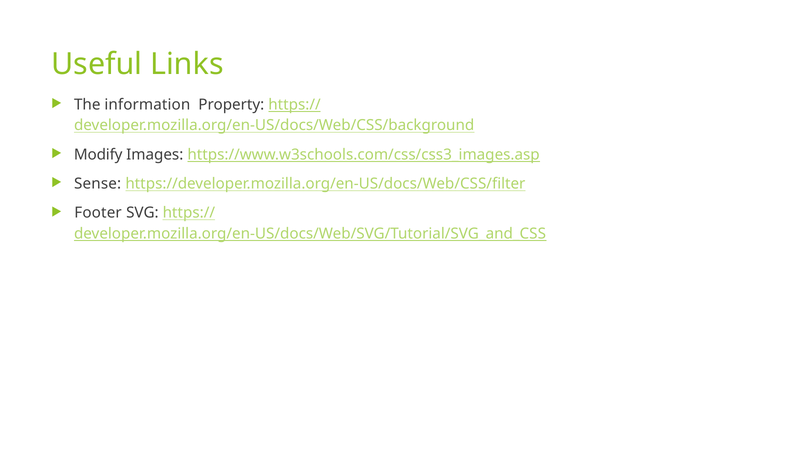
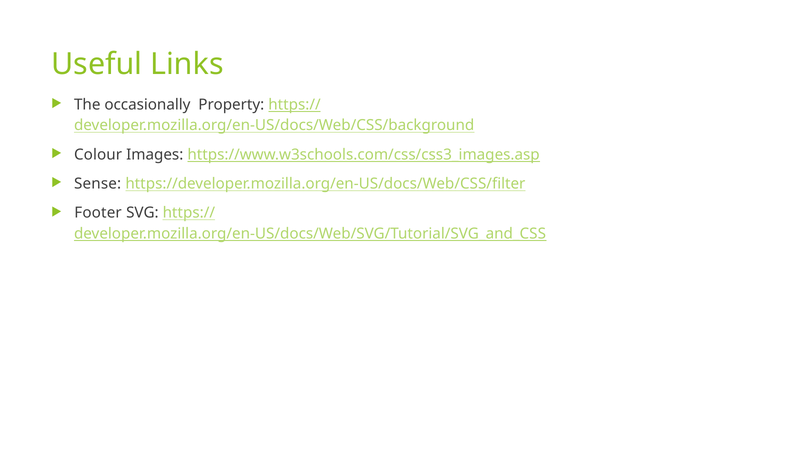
information: information -> occasionally (147, 105)
Modify: Modify -> Colour (98, 154)
